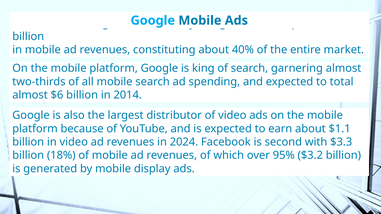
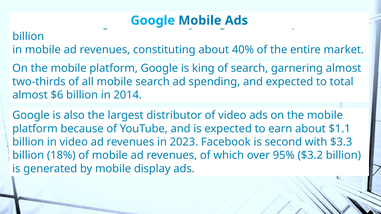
2024: 2024 -> 2023 (184, 142)
